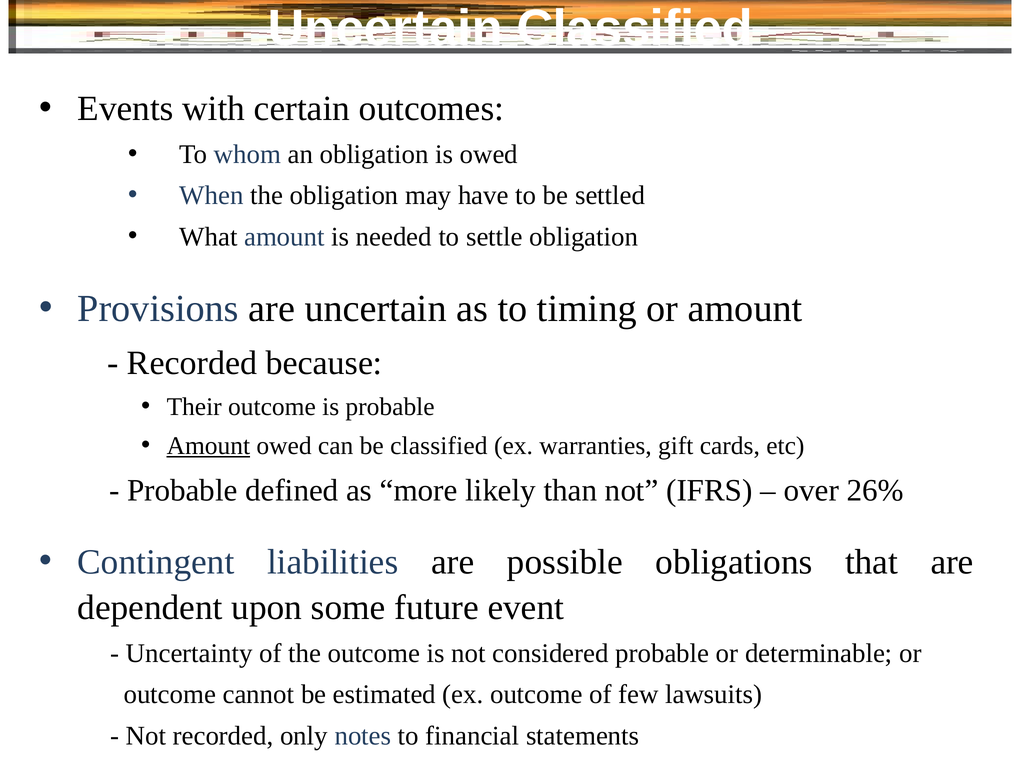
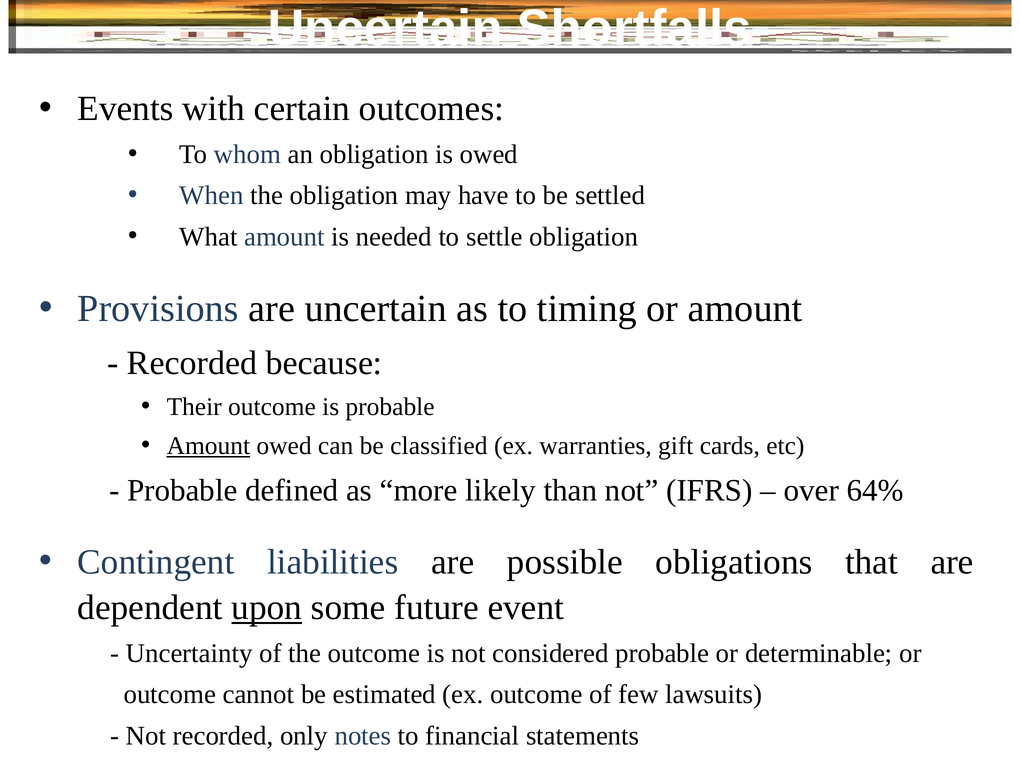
Uncertain Classified: Classified -> Shortfalls (634, 29)
26%: 26% -> 64% (875, 490)
upon underline: none -> present (267, 608)
